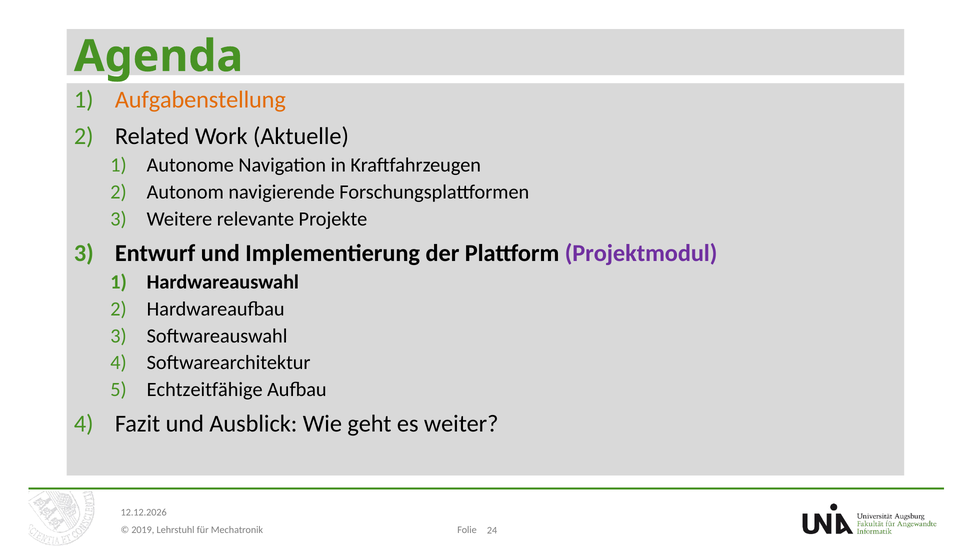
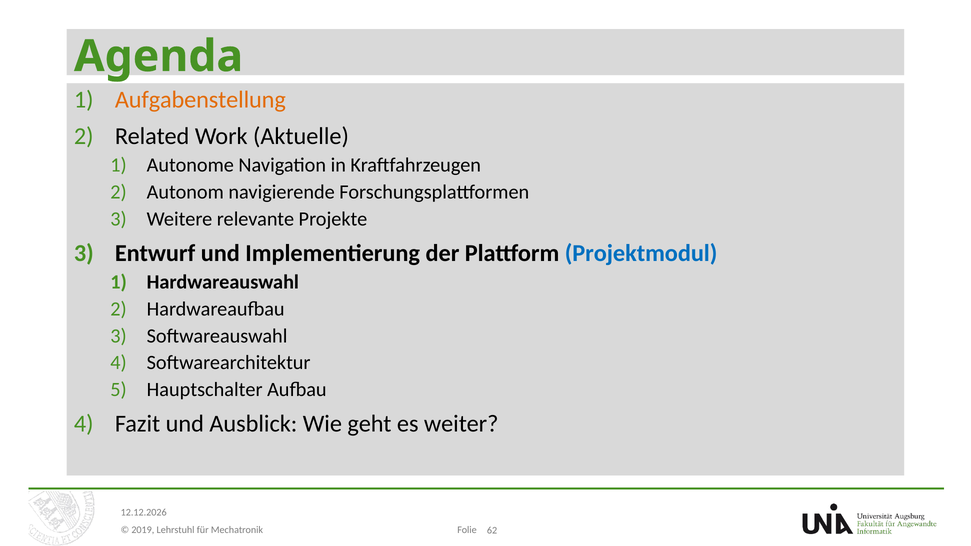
Projektmodul colour: purple -> blue (641, 253)
Echtzeitfähige: Echtzeitfähige -> Hauptschalter (205, 390)
24: 24 -> 62 (492, 530)
